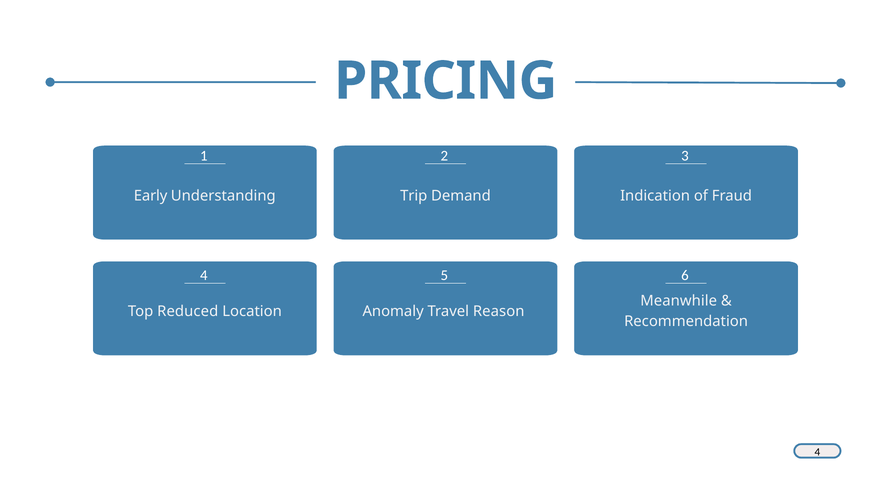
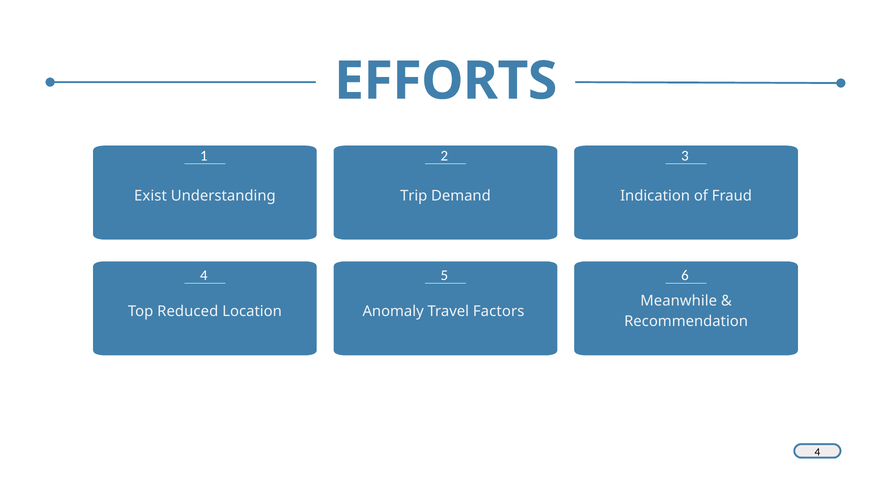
PRICING: PRICING -> EFFORTS (446, 81)
Early: Early -> Exist (150, 196)
Reason: Reason -> Factors (499, 312)
